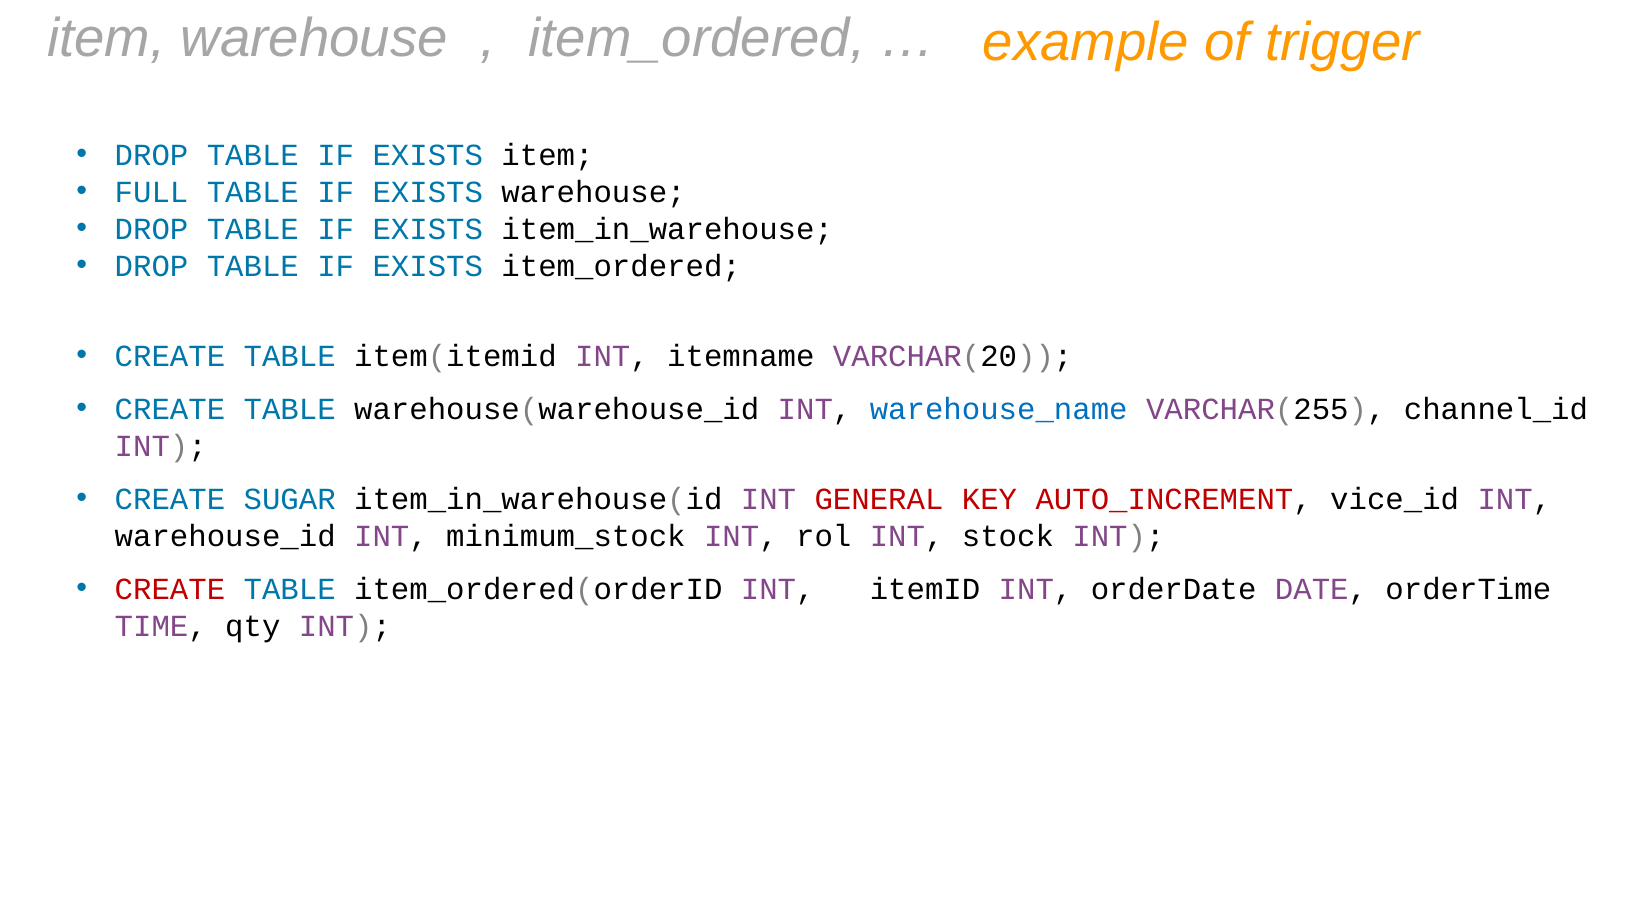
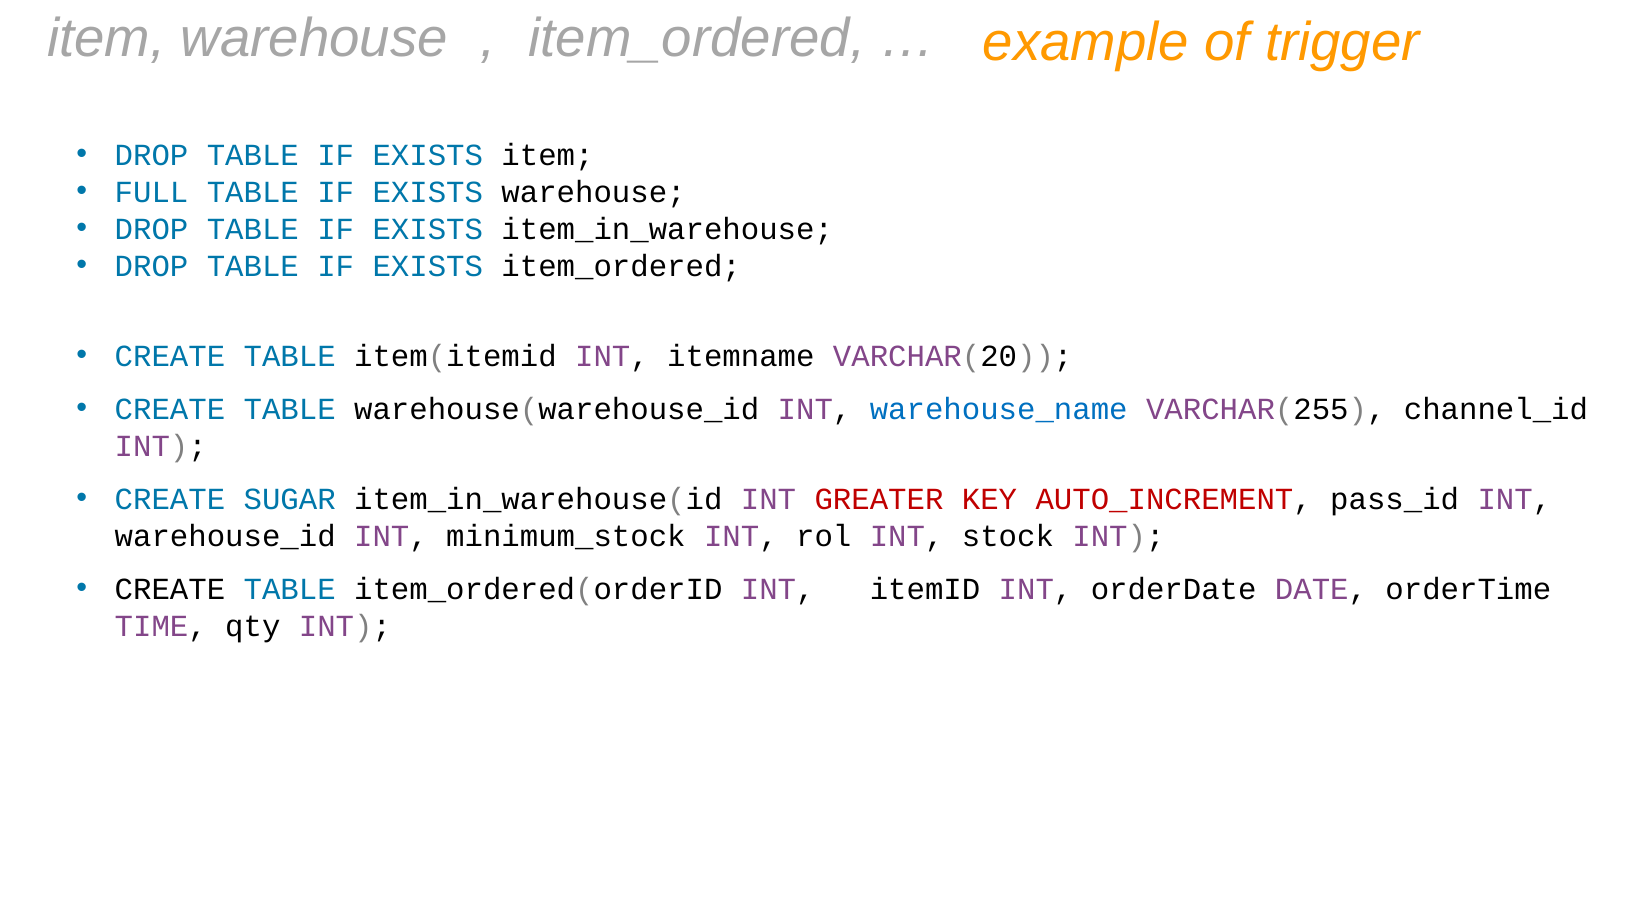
GENERAL: GENERAL -> GREATER (879, 499)
vice_id: vice_id -> pass_id (1395, 499)
CREATE colour: red -> black (170, 589)
